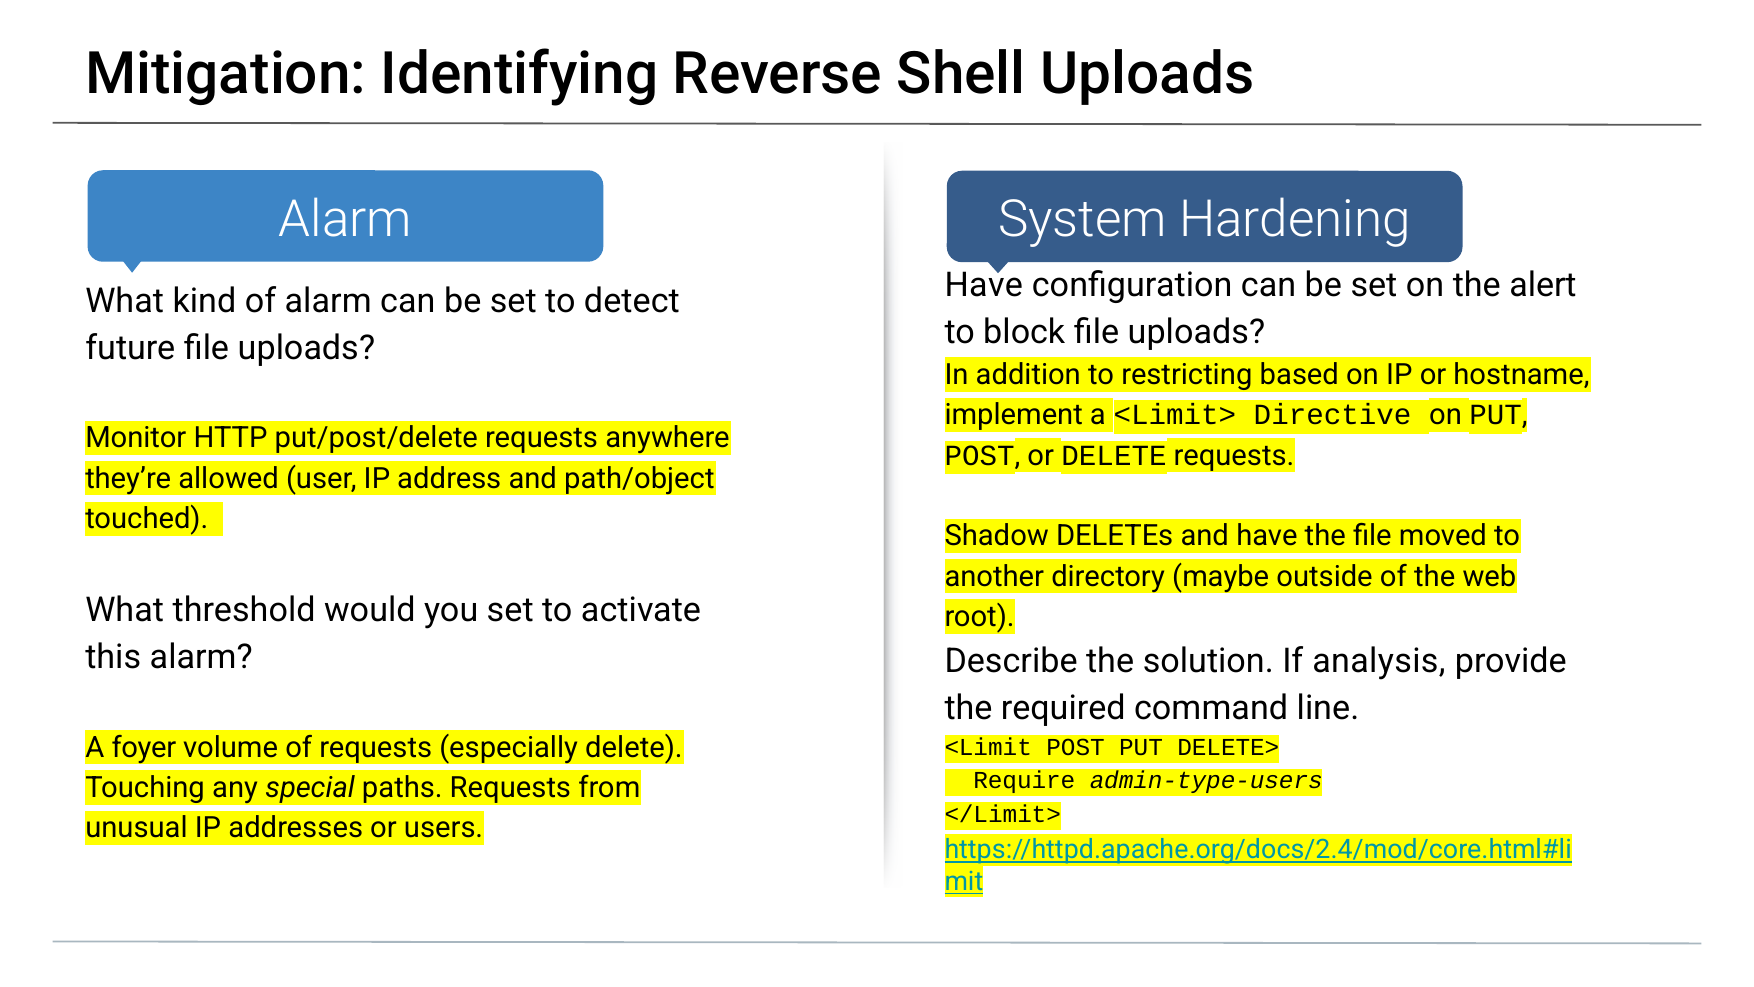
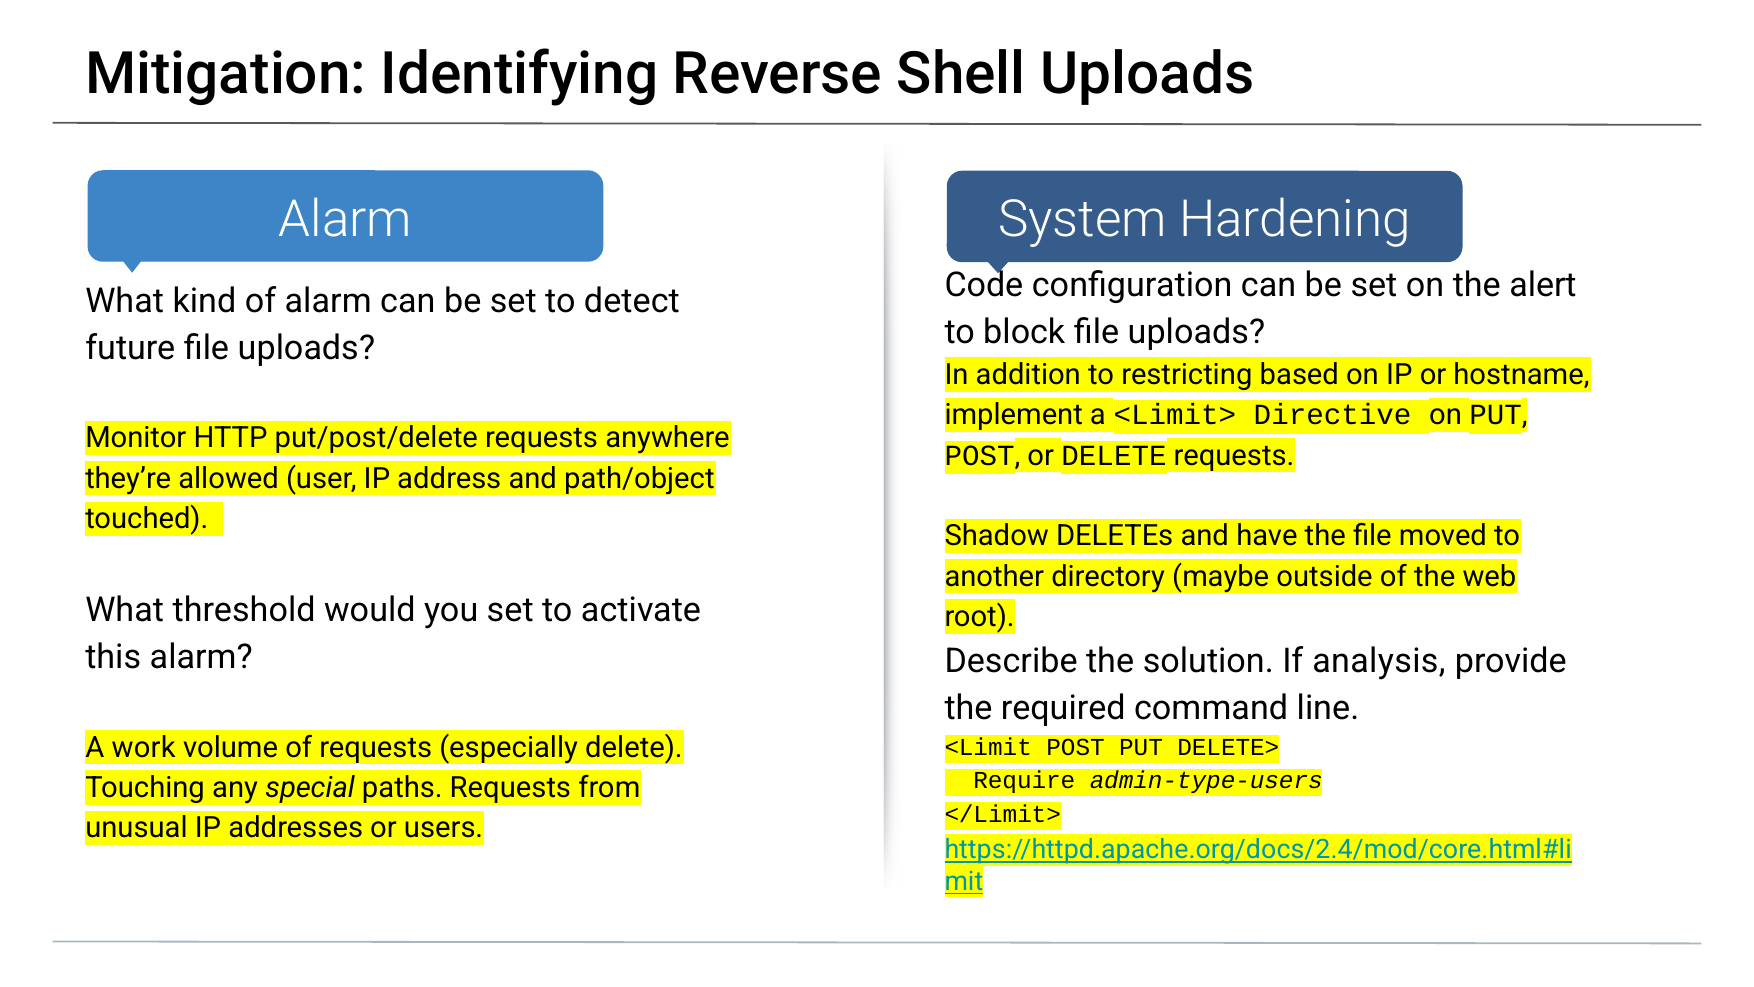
Have: Have -> Code (984, 285)
foyer: foyer -> work (144, 747)
